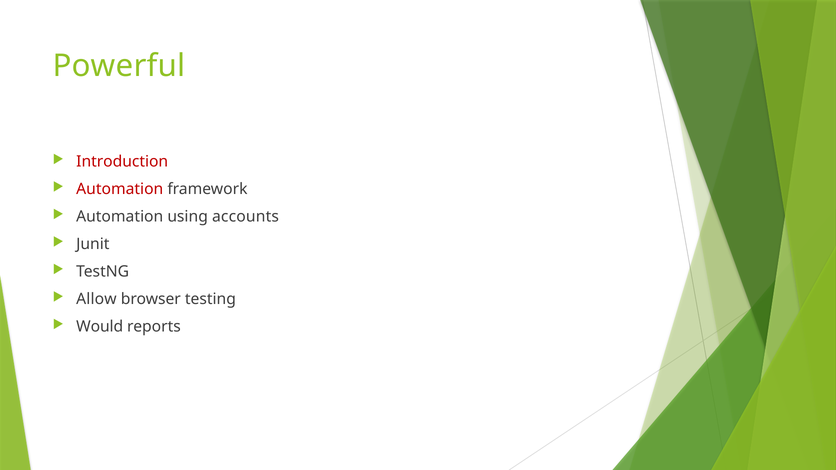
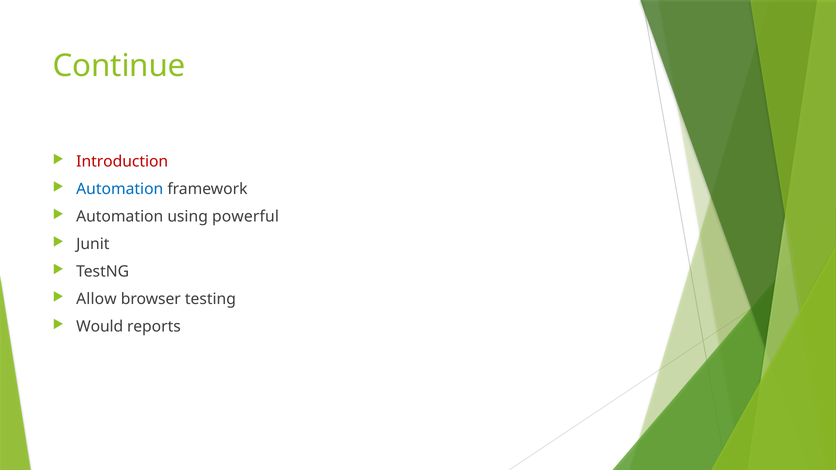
Powerful: Powerful -> Continue (119, 66)
Automation colour: red -> blue (120, 189)
accounts: accounts -> powerful (245, 217)
